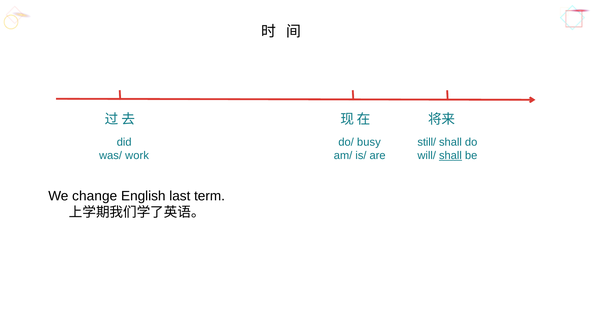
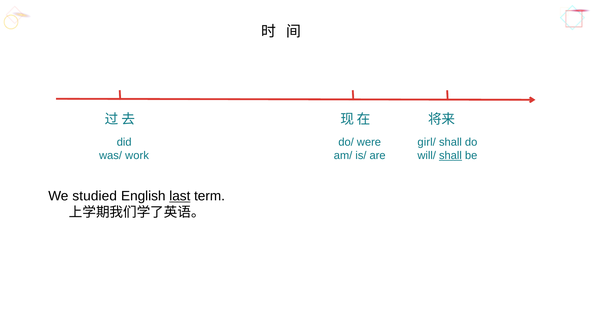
busy: busy -> were (369, 142)
still/: still/ -> girl/ (427, 142)
change: change -> studied (95, 196)
last underline: none -> present (180, 196)
